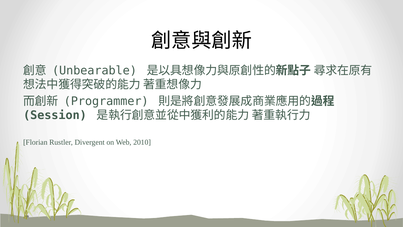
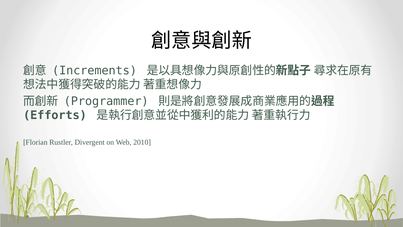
Unbearable: Unbearable -> Increments (94, 70)
Session: Session -> Efforts (55, 115)
